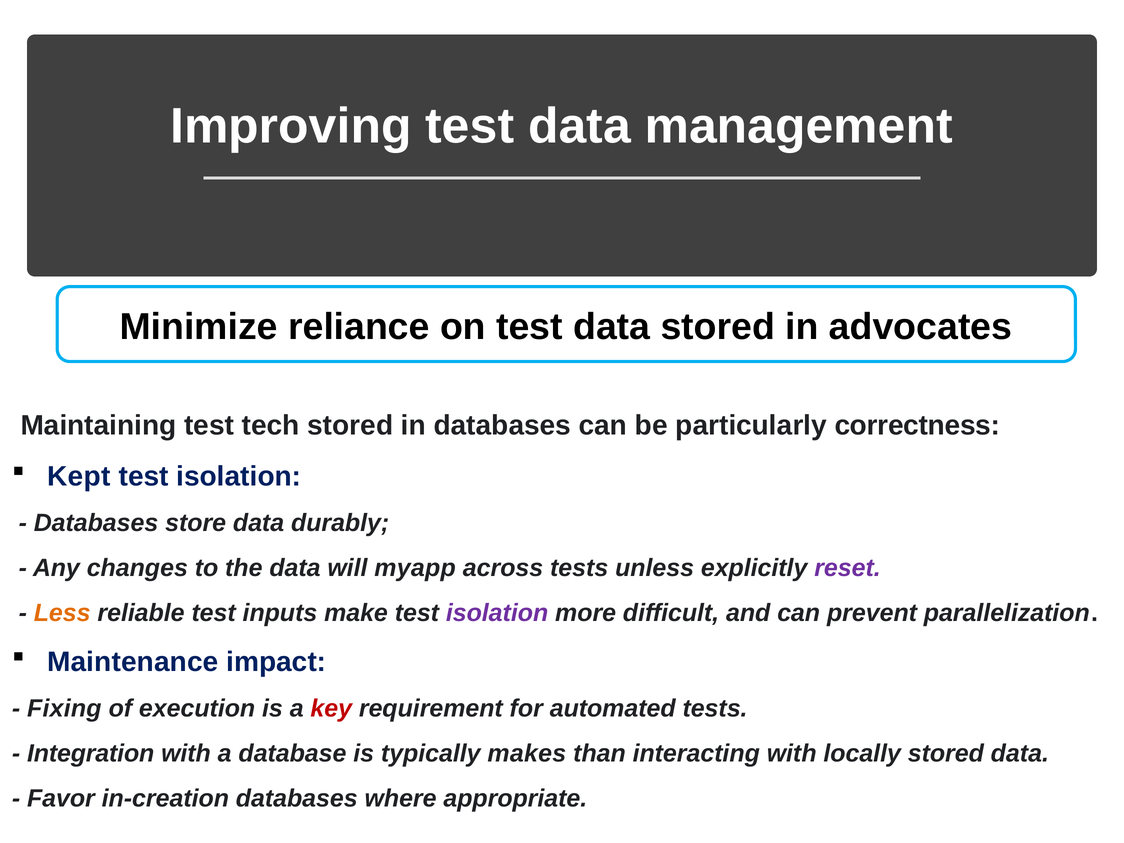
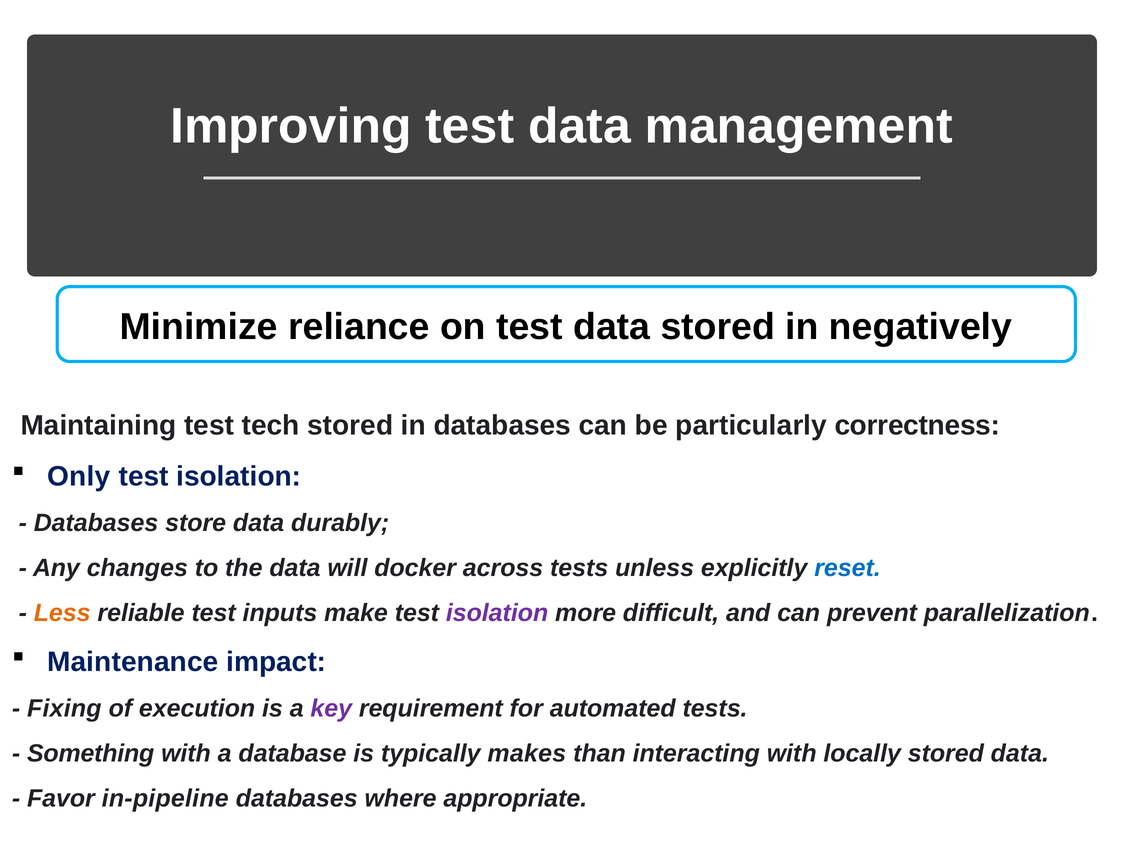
advocates: advocates -> negatively (921, 327)
Kept: Kept -> Only (79, 477)
myapp: myapp -> docker (415, 568)
reset colour: purple -> blue (848, 568)
key colour: red -> purple (331, 709)
Integration: Integration -> Something (91, 753)
in-creation: in-creation -> in-pipeline (165, 798)
